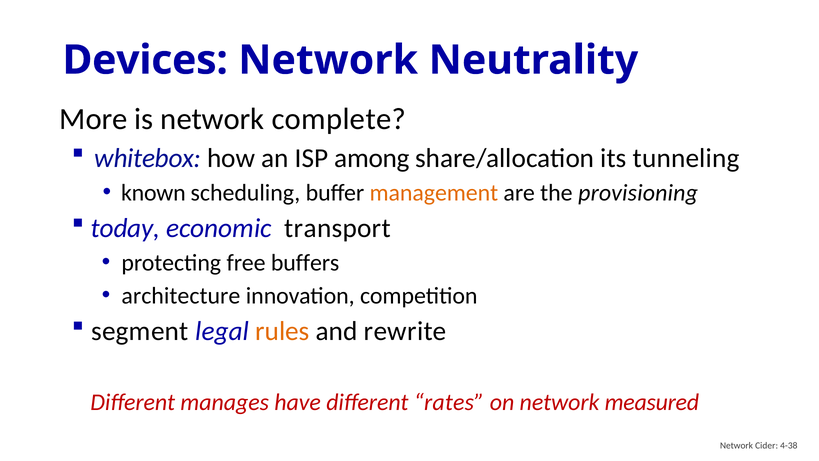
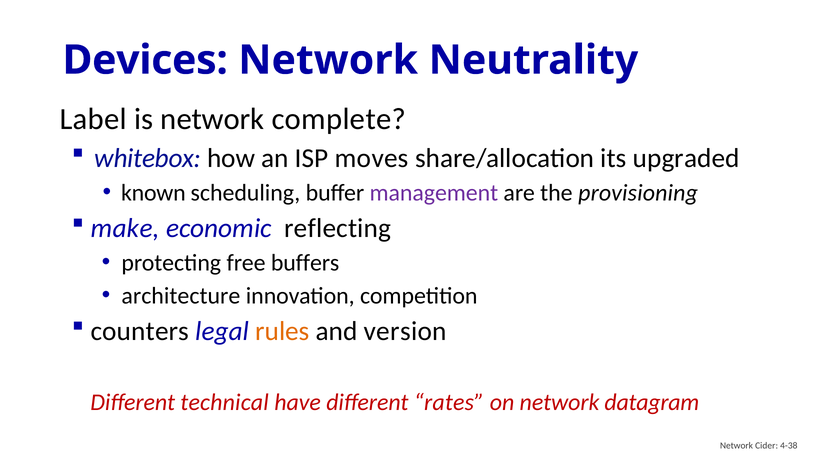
More: More -> Label (93, 119)
among: among -> moves (372, 158)
tunneling: tunneling -> upgraded (686, 158)
management colour: orange -> purple (434, 193)
today: today -> make (125, 228)
transport: transport -> reflecting (338, 228)
segment: segment -> counters (140, 331)
rewrite: rewrite -> version (405, 331)
manages: manages -> technical (225, 402)
measured: measured -> datagram (652, 402)
